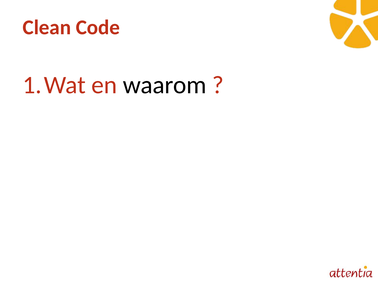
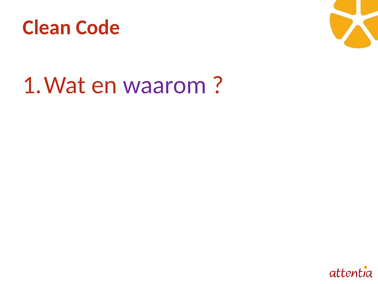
waarom colour: black -> purple (165, 85)
